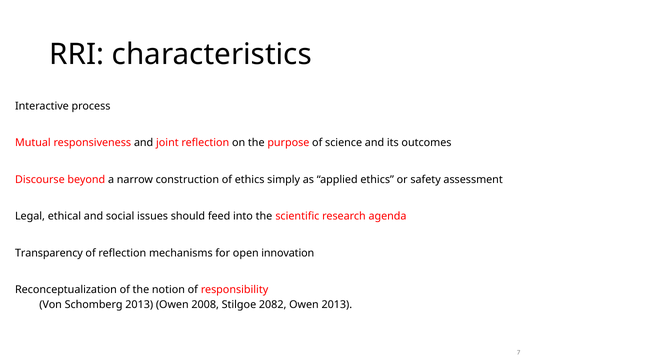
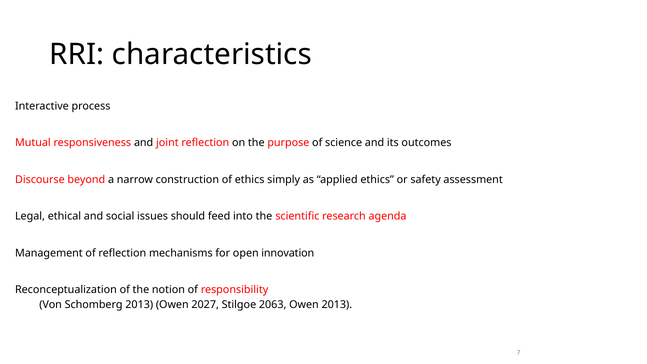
Transparency: Transparency -> Management (49, 253)
2008: 2008 -> 2027 (205, 305)
2082: 2082 -> 2063 (273, 305)
